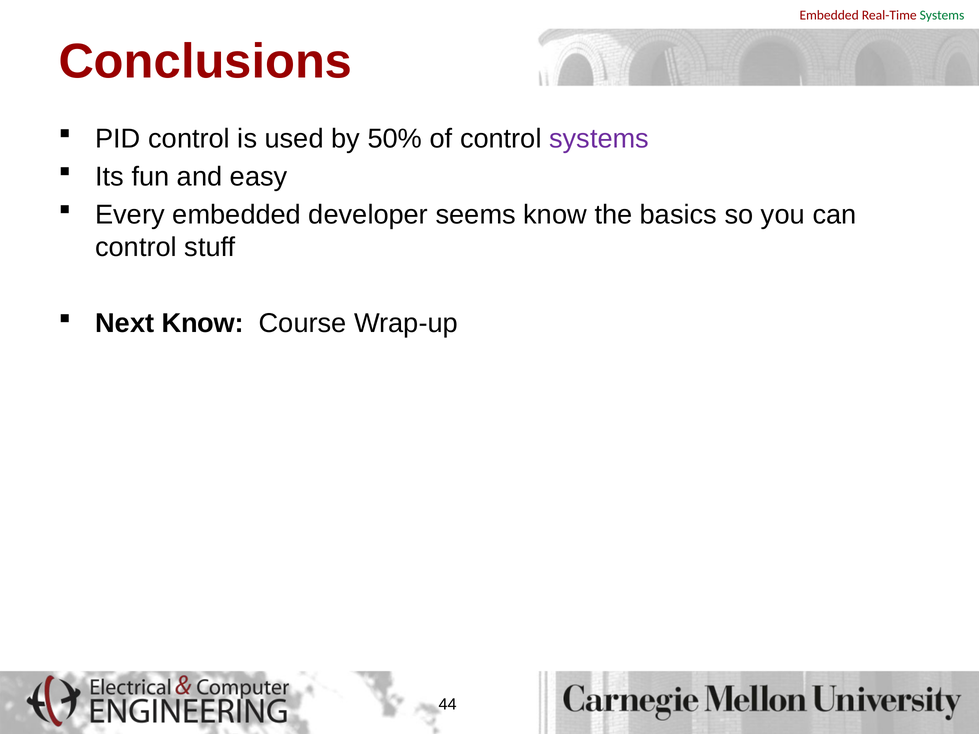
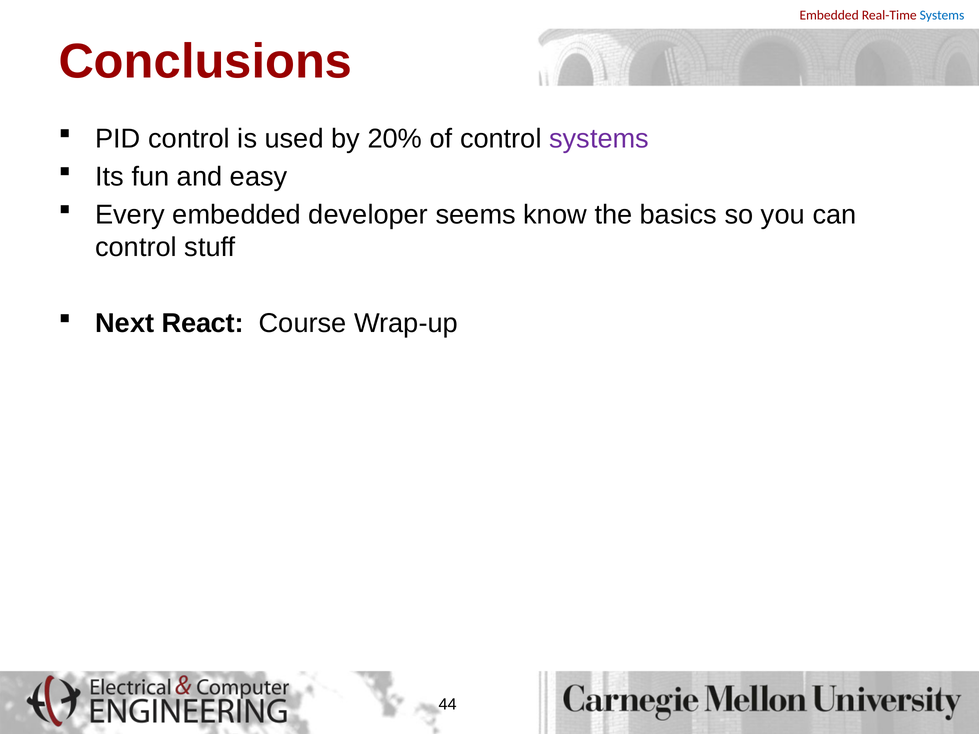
Systems colour: green -> blue (942, 15)
50%: 50% -> 20% (395, 139)
Next Know: Know -> React (203, 324)
